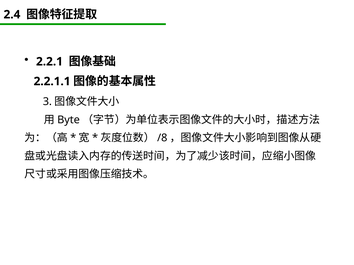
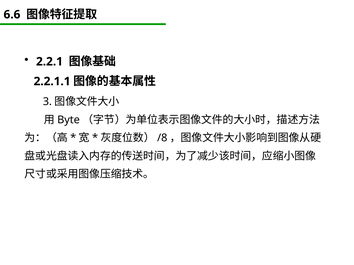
2.4: 2.4 -> 6.6 (12, 15)
